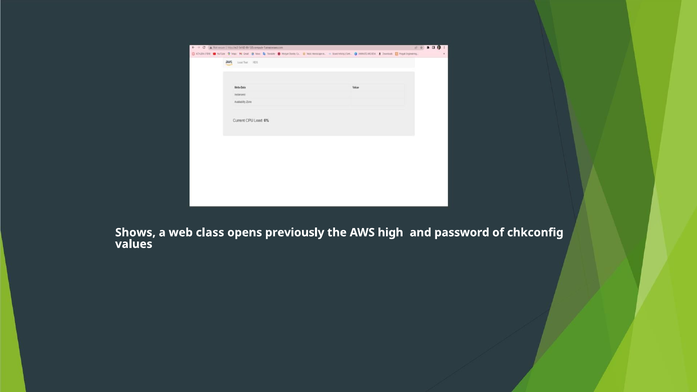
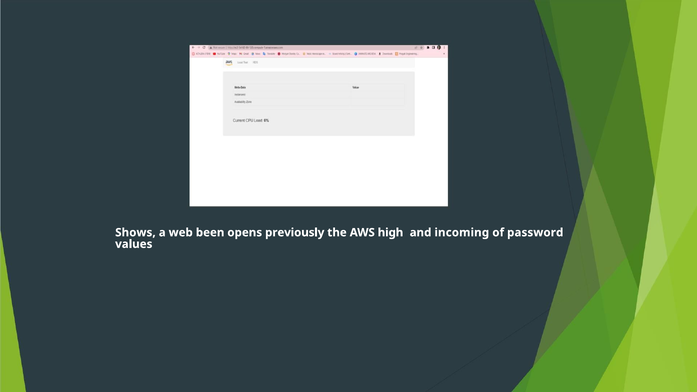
class: class -> been (210, 233)
password: password -> incoming (462, 233)
chkconfig: chkconfig -> password (535, 233)
